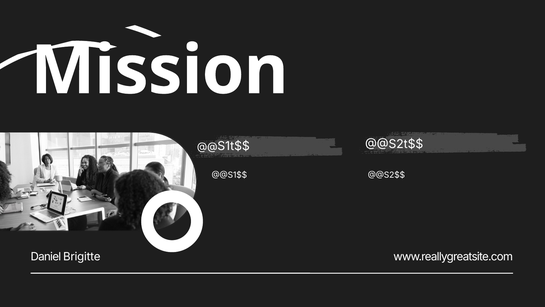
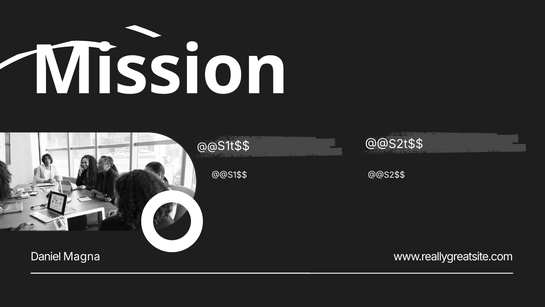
Brigitte: Brigitte -> Magna (82, 256)
